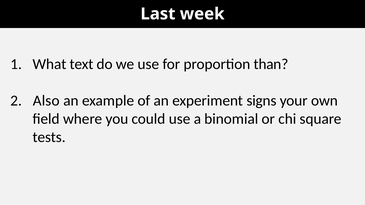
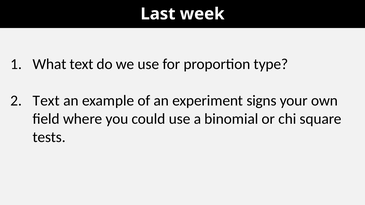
than: than -> type (271, 64)
Also: Also -> Text (46, 101)
